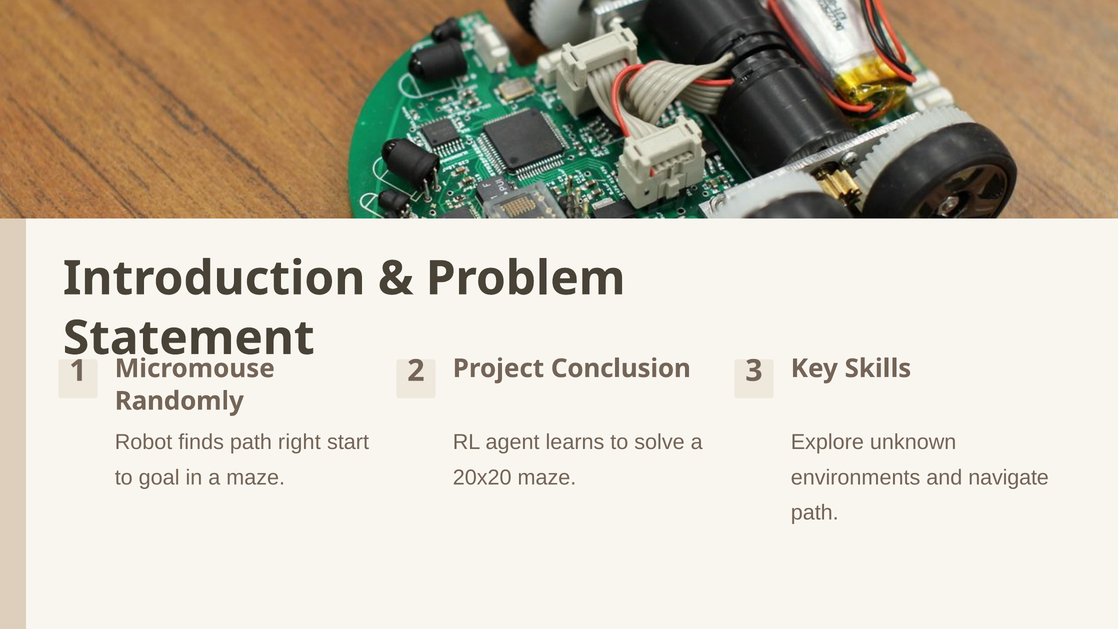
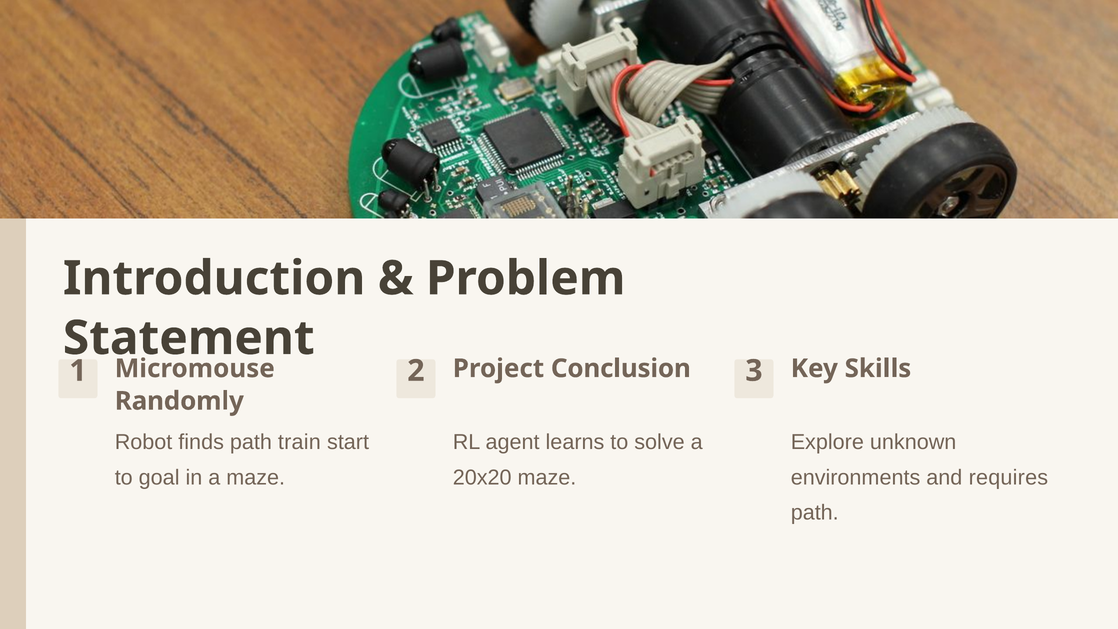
right: right -> train (299, 442)
navigate: navigate -> requires (1008, 477)
